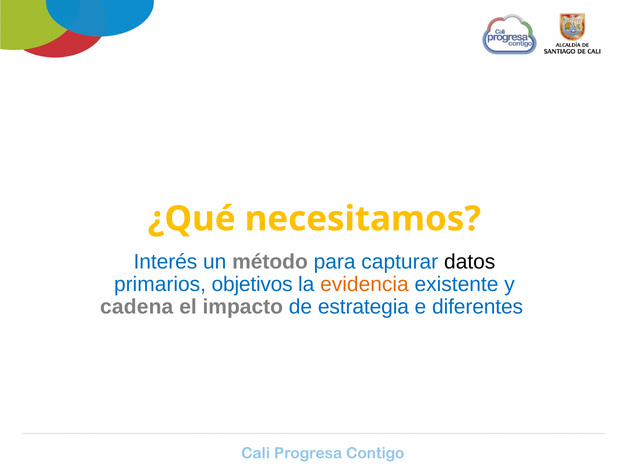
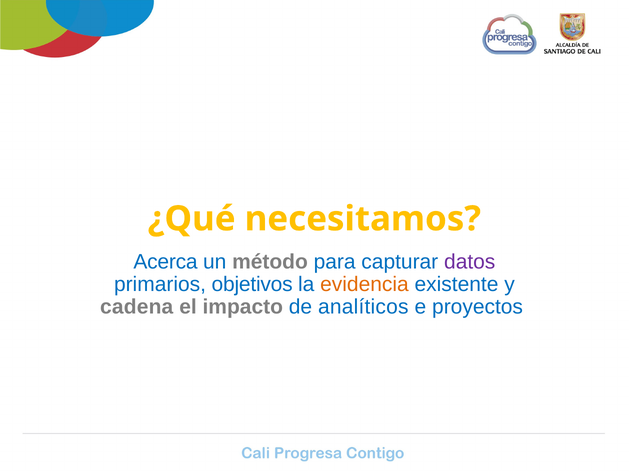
Interés: Interés -> Acerca (166, 262)
datos colour: black -> purple (470, 262)
estrategia: estrategia -> analíticos (363, 307)
diferentes: diferentes -> proyectos (478, 307)
